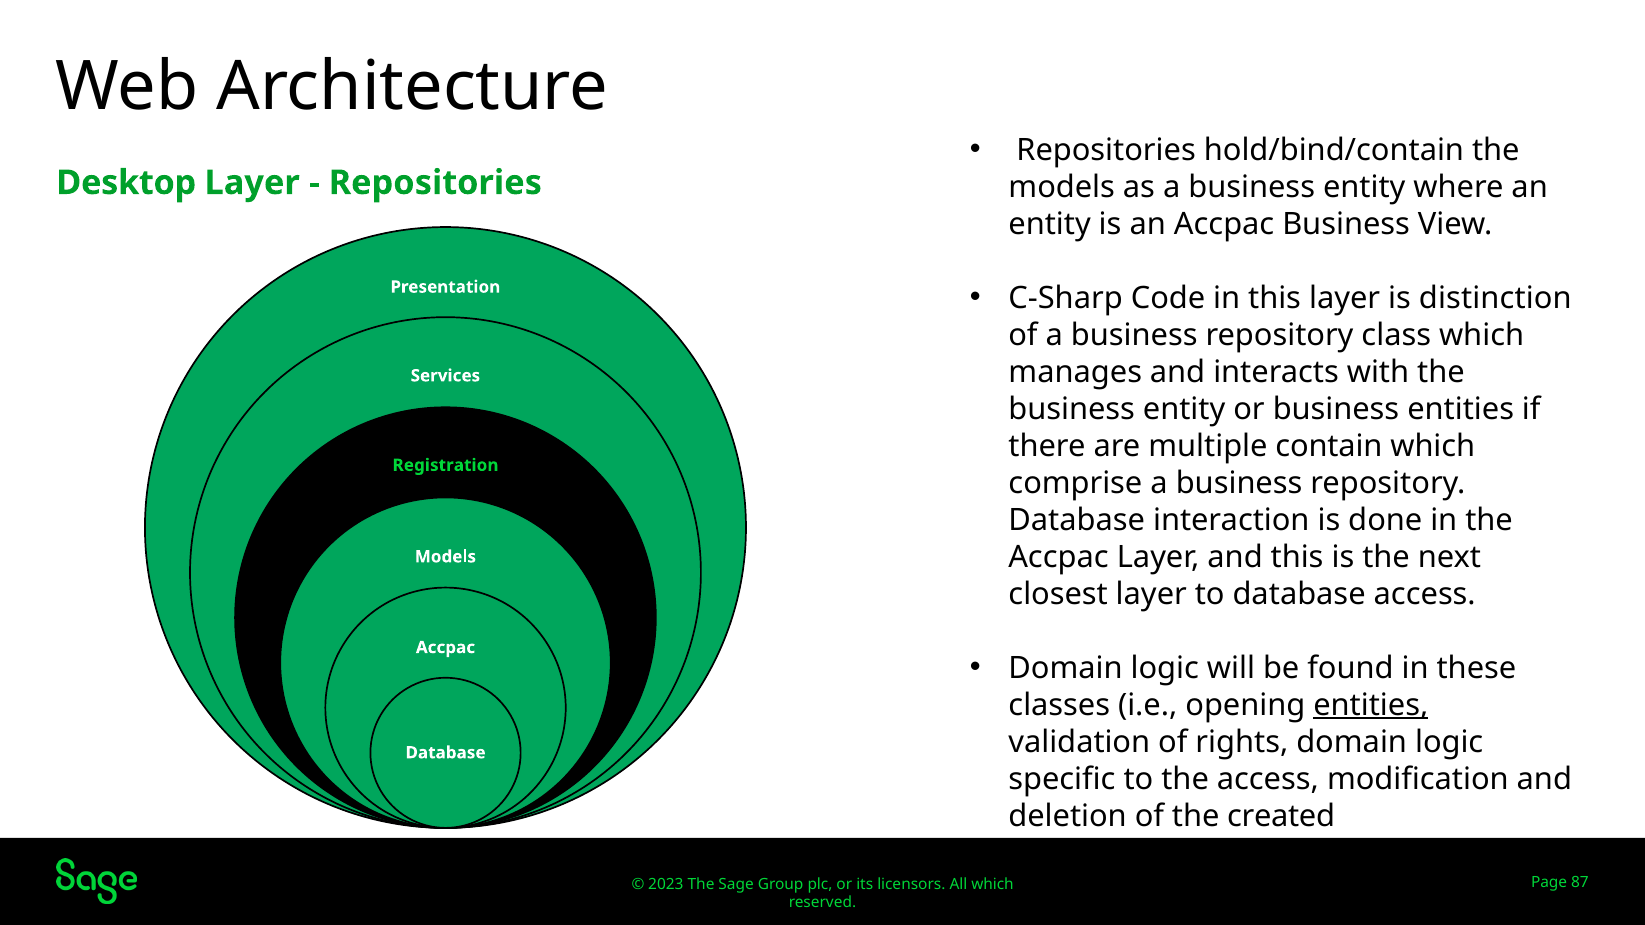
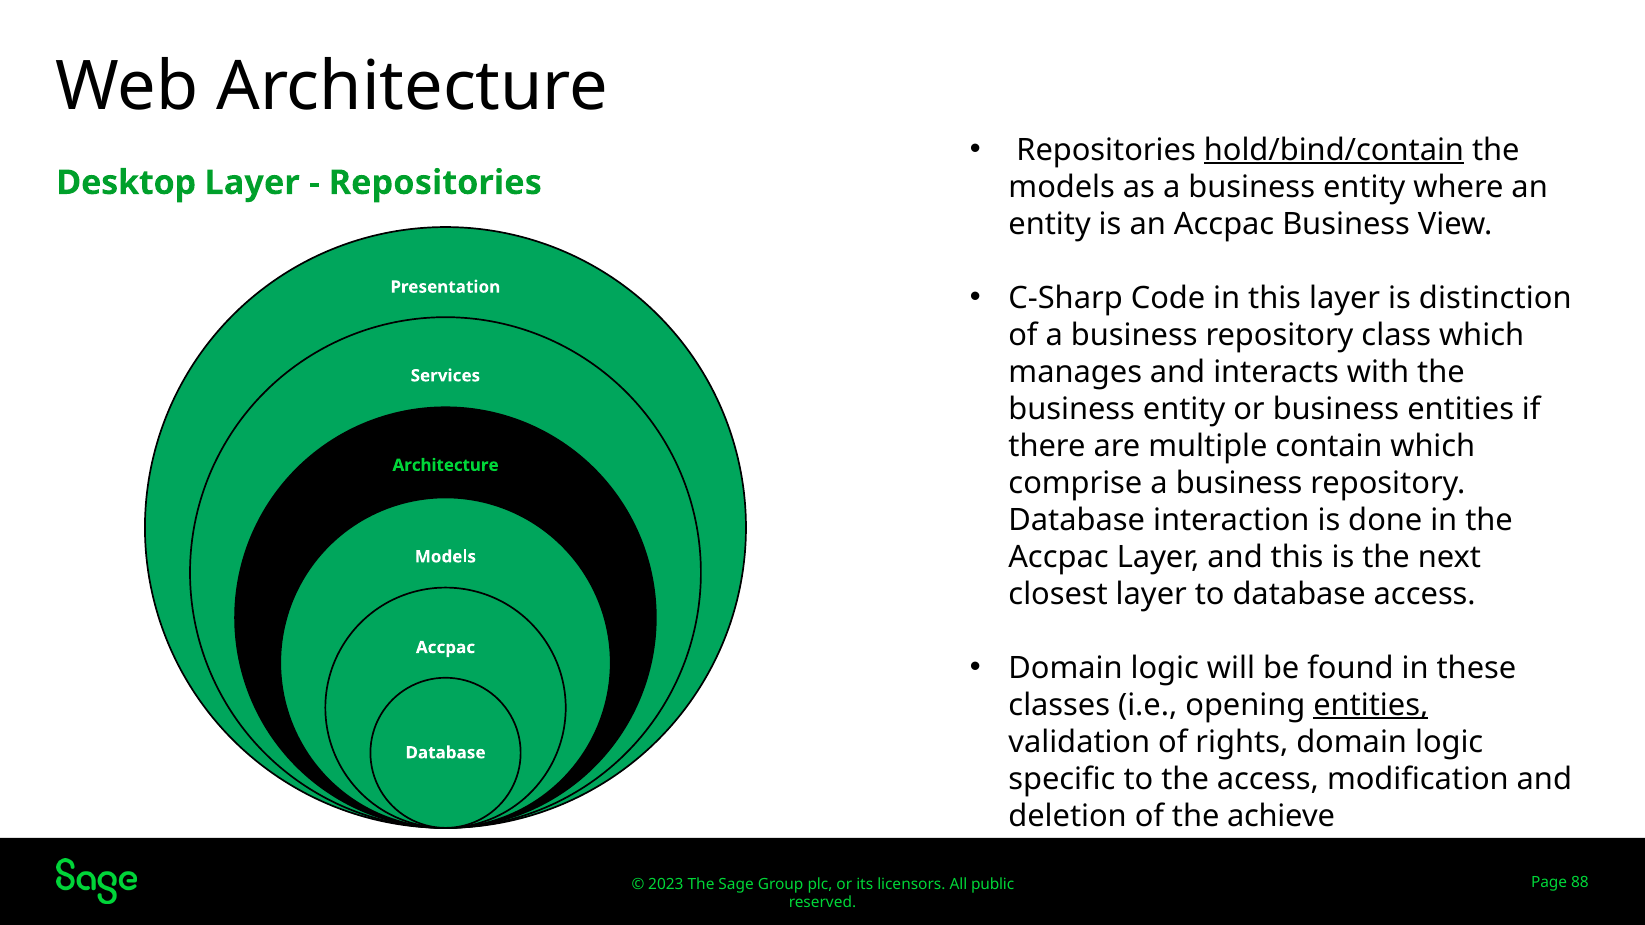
hold/bind/contain underline: none -> present (1334, 150)
Registration: Registration -> Architecture (446, 465)
created: created -> achieve (1281, 816)
87: 87 -> 88 (1580, 883)
which: which -> public (993, 885)
